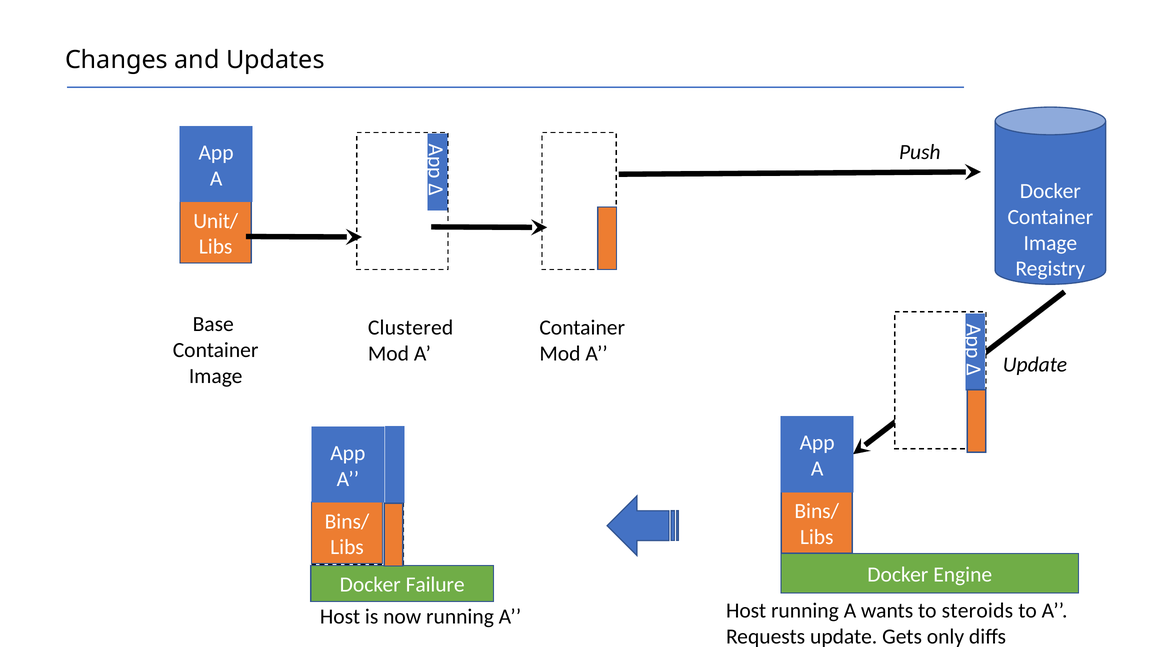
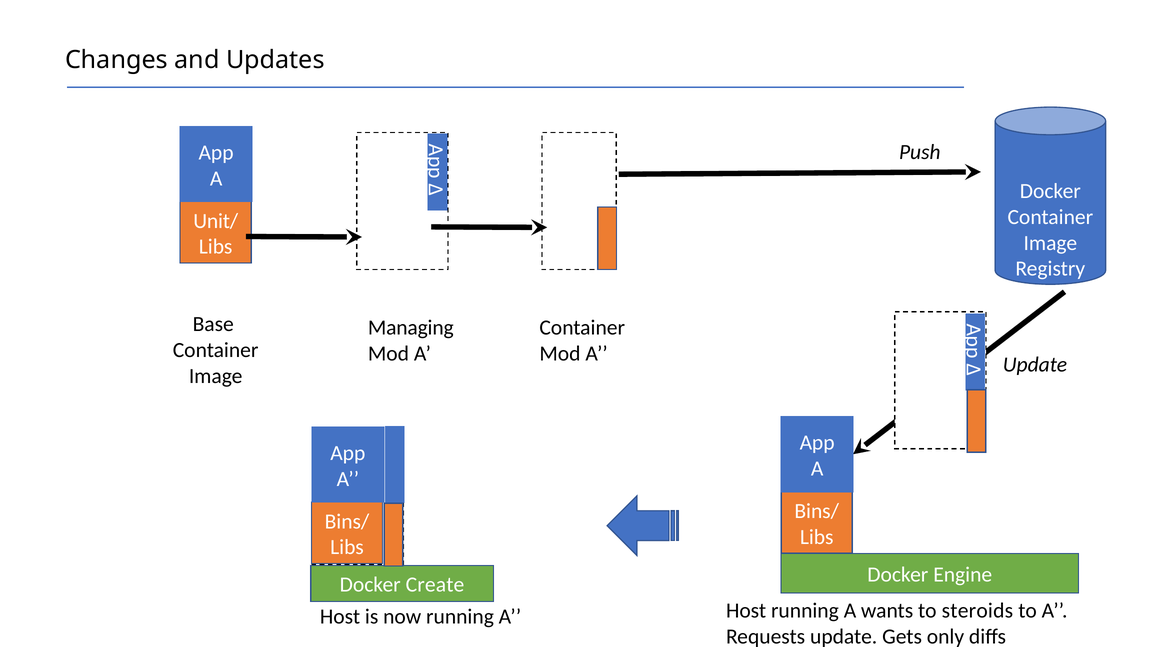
Clustered: Clustered -> Managing (411, 327)
Failure: Failure -> Create (435, 585)
